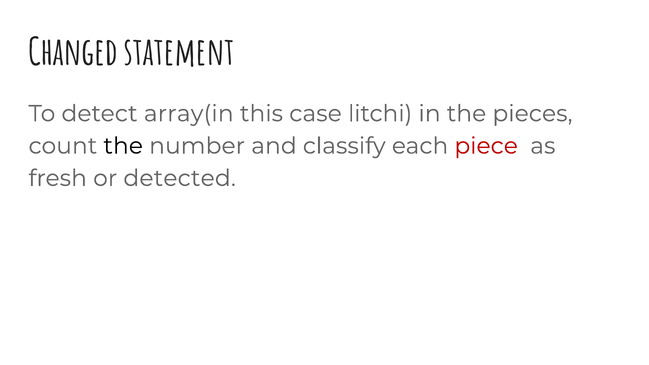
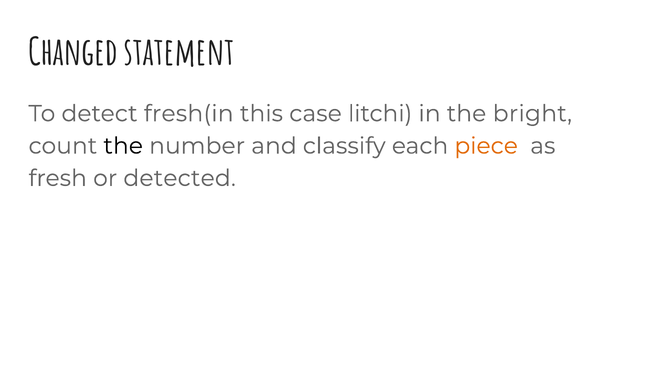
array(in: array(in -> fresh(in (189, 114)
pieces: pieces -> bright (532, 114)
piece colour: red -> orange (486, 146)
